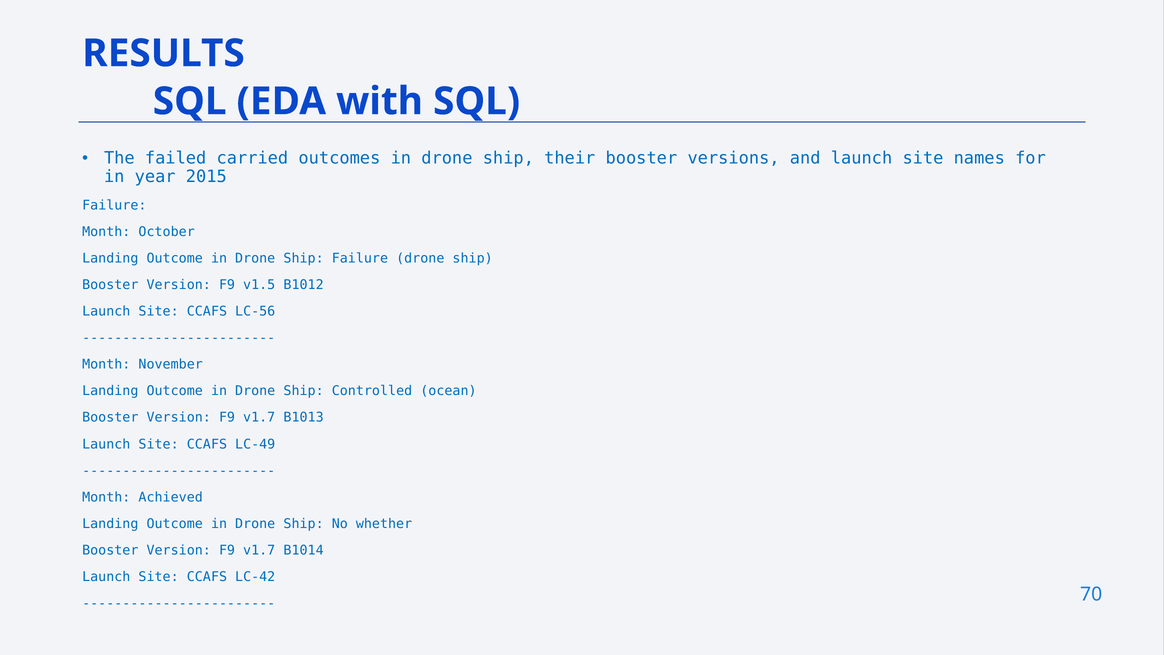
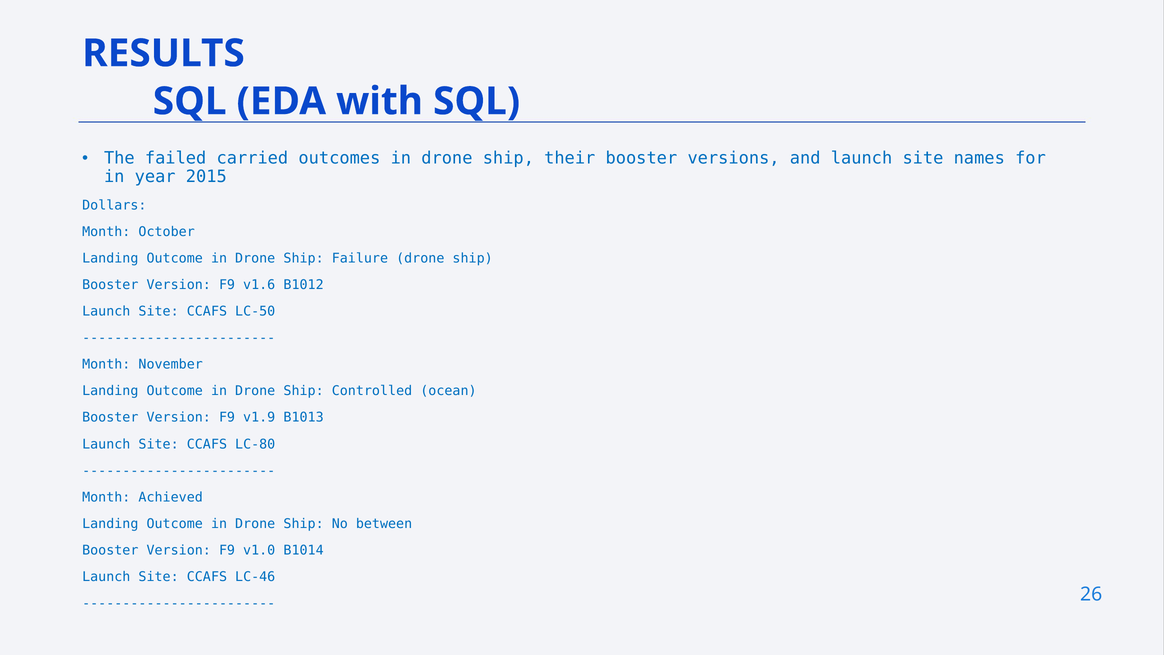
Failure: Failure -> Dollars (114, 205)
v1.5: v1.5 -> v1.6 (259, 285)
LC-56: LC-56 -> LC-50 (255, 311)
v1.7: v1.7 -> v1.9 (259, 417)
LC-49: LC-49 -> LC-80 (255, 444)
whether: whether -> between (384, 524)
v1.7: v1.7 -> v1.0 (259, 550)
LC-42: LC-42 -> LC-46 (255, 577)
70: 70 -> 26 (1091, 594)
